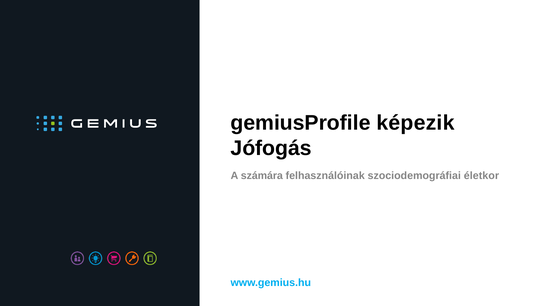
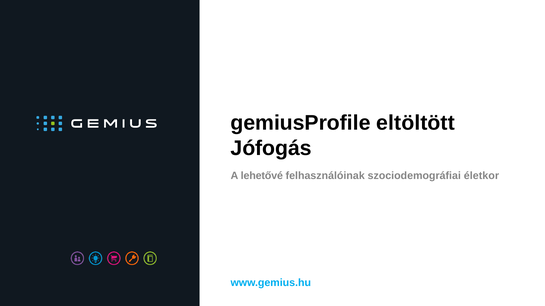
képezik: képezik -> eltöltött (416, 123)
számára: számára -> lehetővé (262, 176)
